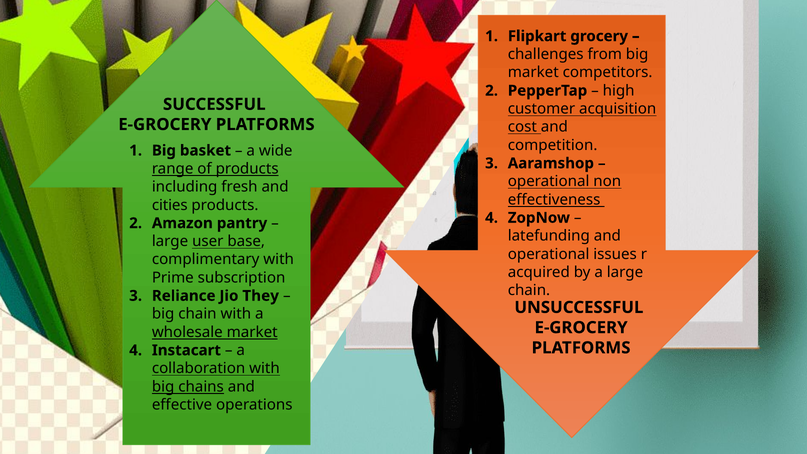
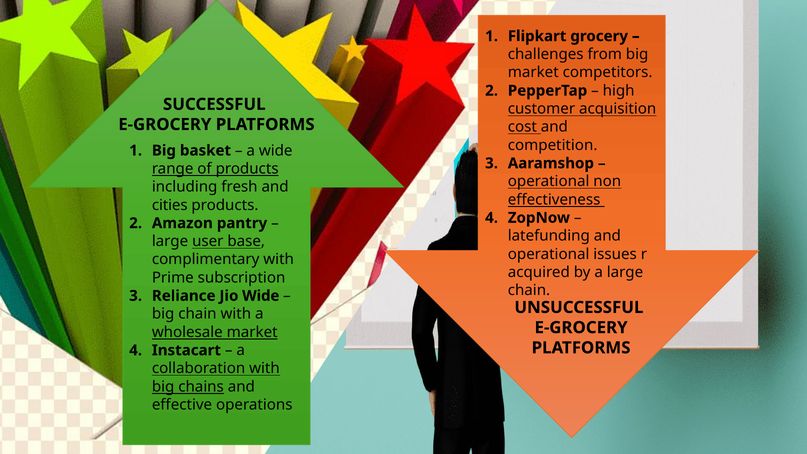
Jio They: They -> Wide (261, 296)
